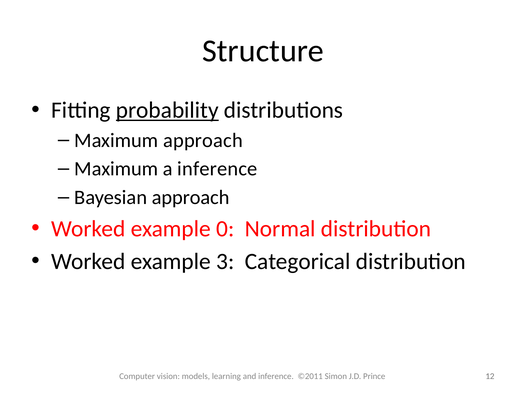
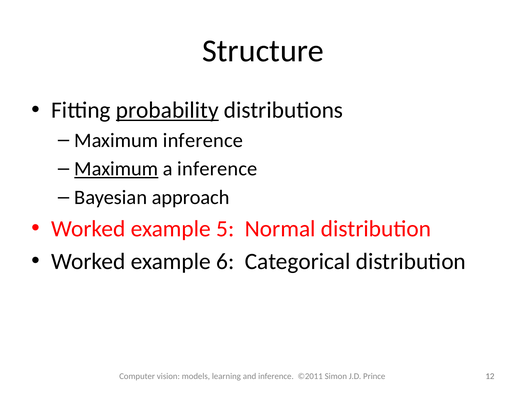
Maximum approach: approach -> inference (203, 141)
Maximum underline: none -> present (116, 169)
0: 0 -> 5 (225, 229)
3: 3 -> 6 (225, 262)
